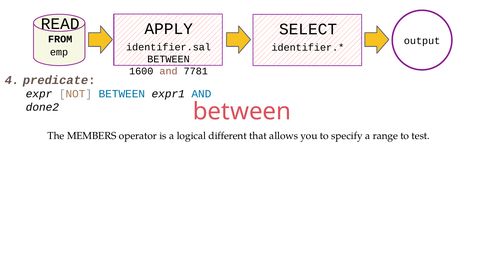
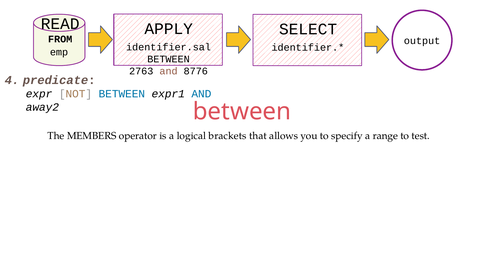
1600: 1600 -> 2763 (141, 71)
7781: 7781 -> 8776 (196, 71)
done2: done2 -> away2 (42, 107)
different: different -> brackets (228, 136)
